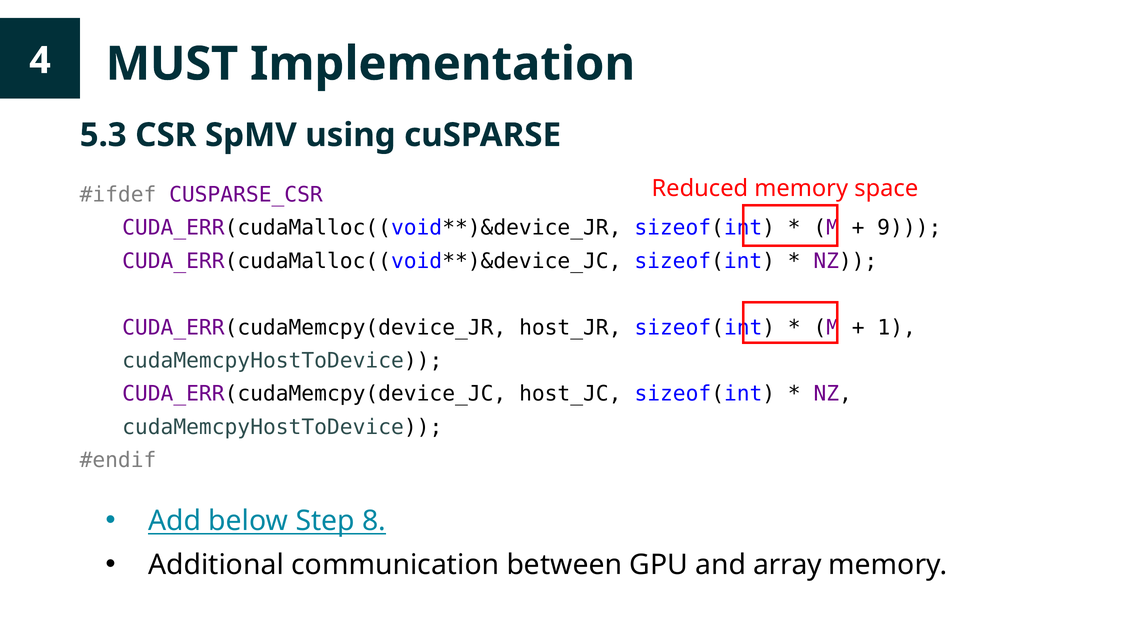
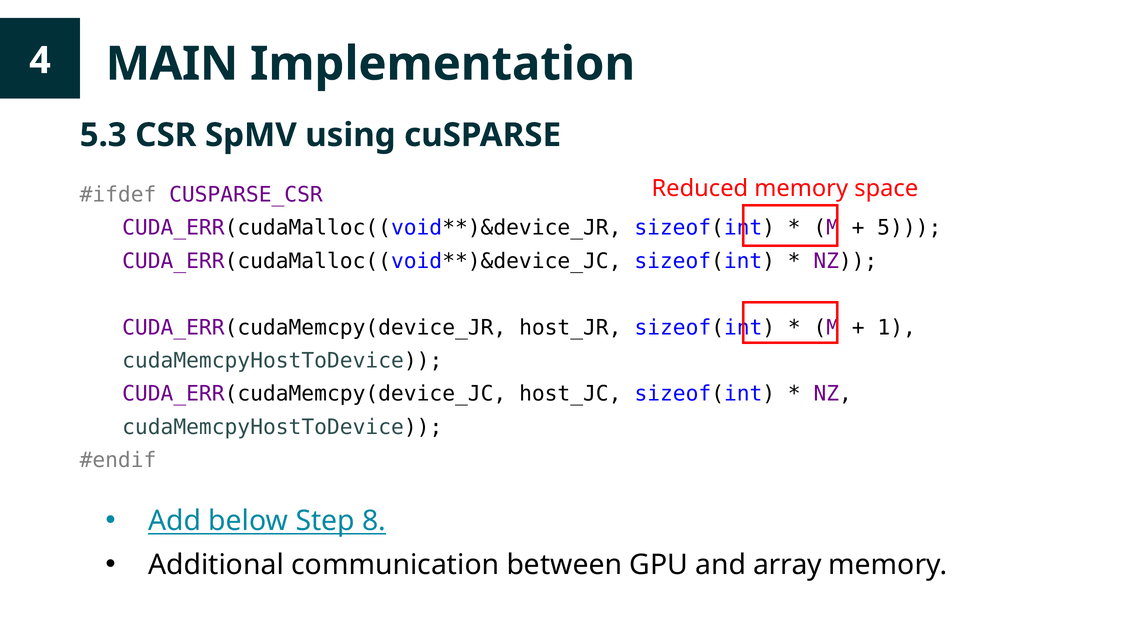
MUST: MUST -> MAIN (172, 64)
9: 9 -> 5 (909, 228)
